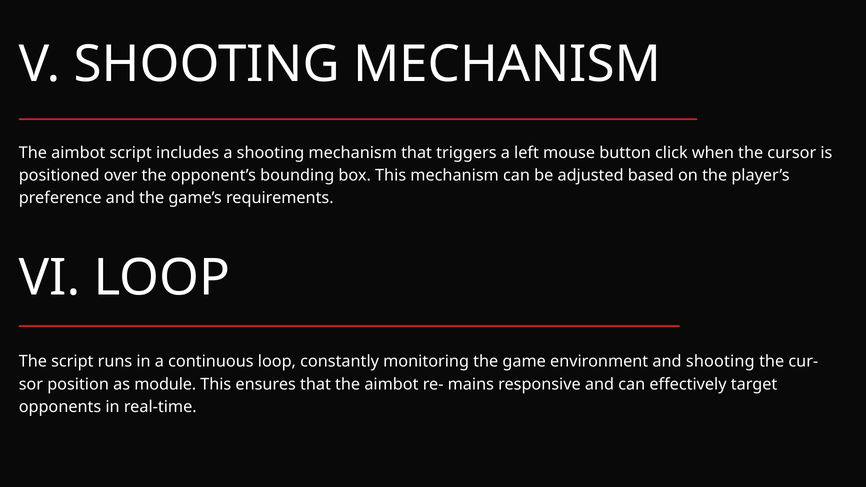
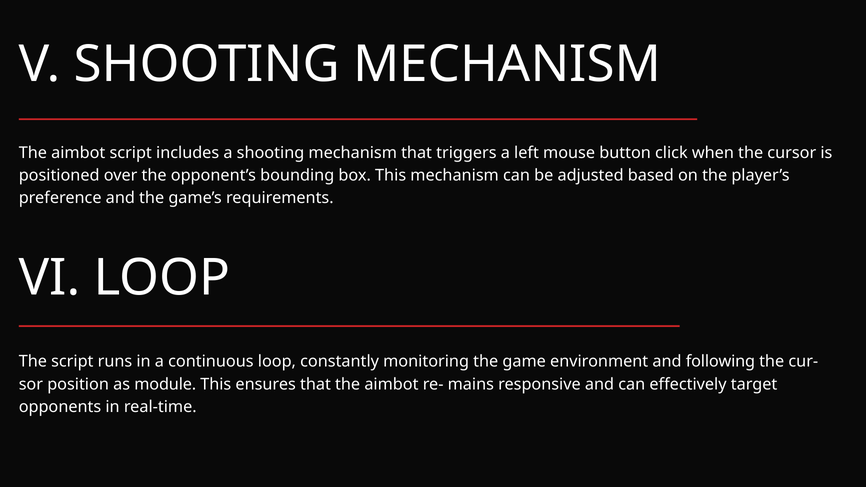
and shooting: shooting -> following (720, 362)
